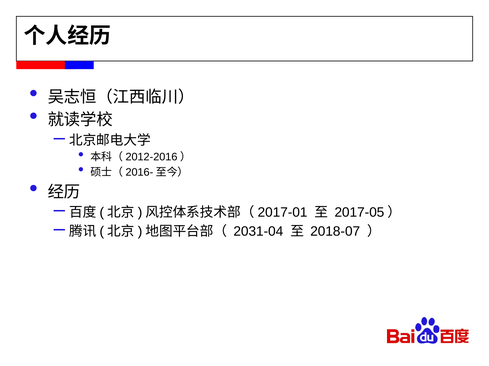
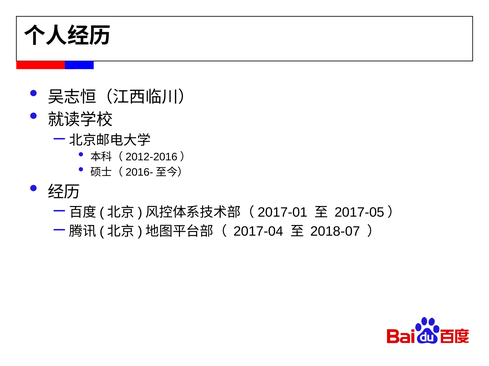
2031-04: 2031-04 -> 2017-04 (258, 232)
